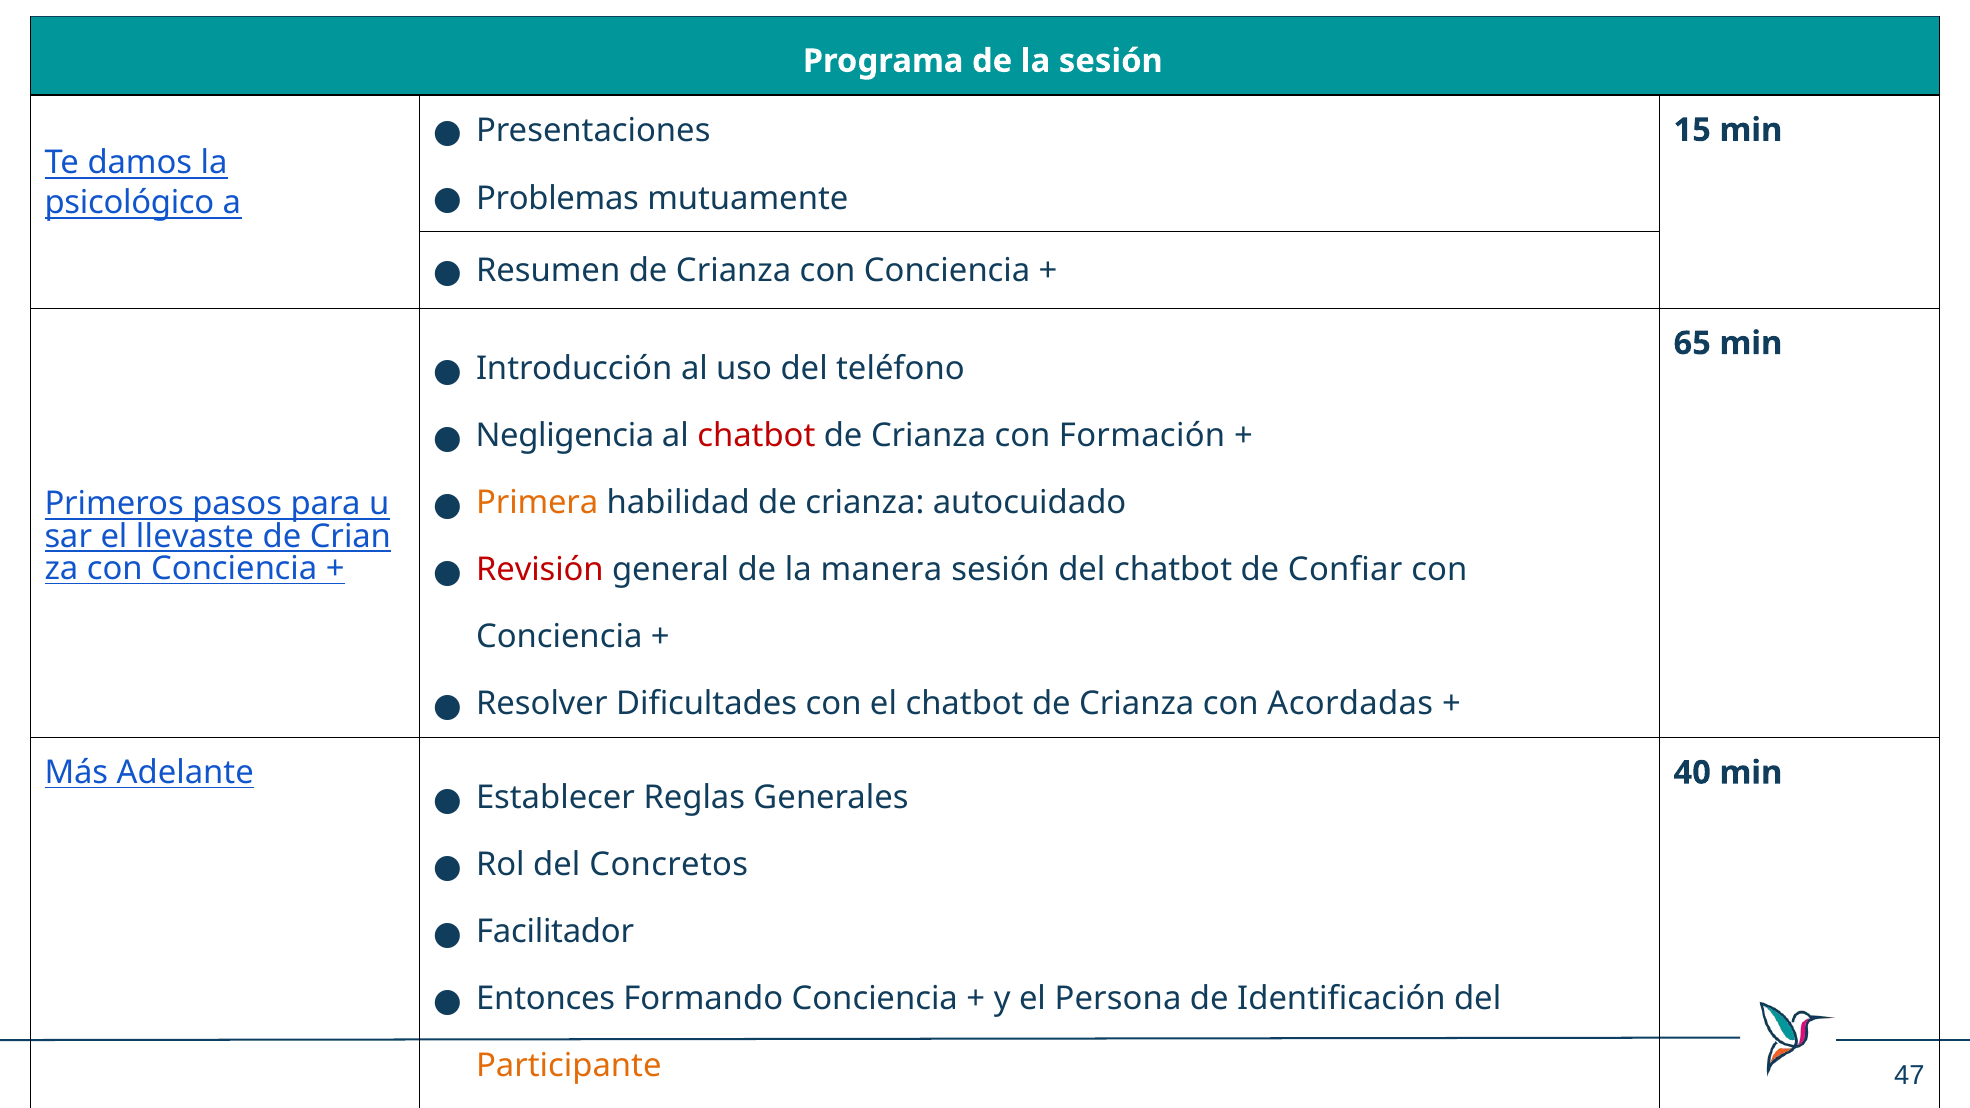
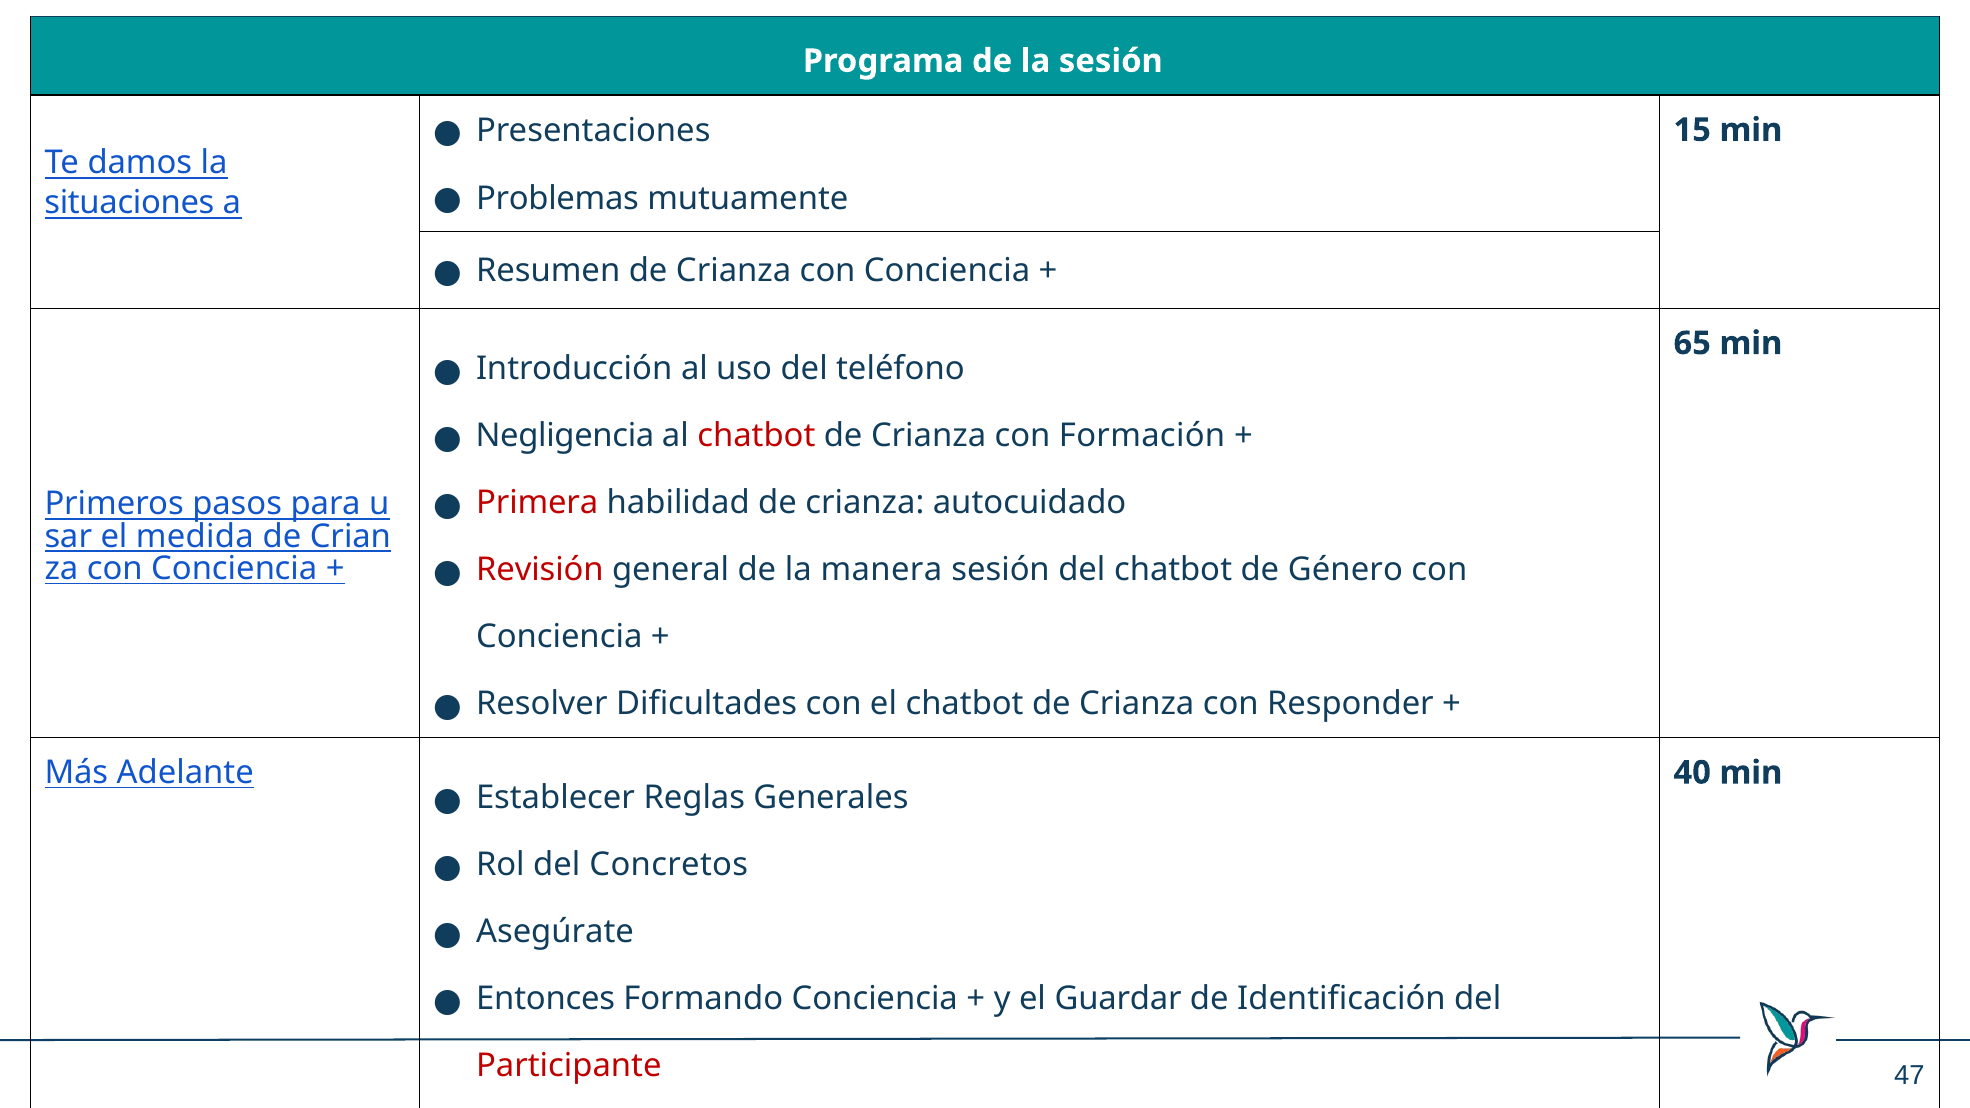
psicológico: psicológico -> situaciones (129, 203)
Primera colour: orange -> red (537, 503)
llevaste: llevaste -> medida (195, 536)
Confiar: Confiar -> Género (1345, 570)
Acordadas: Acordadas -> Responder (1350, 704)
Facilitador: Facilitador -> Asegúrate (555, 932)
Persona: Persona -> Guardar (1118, 999)
Participante colour: orange -> red (569, 1066)
